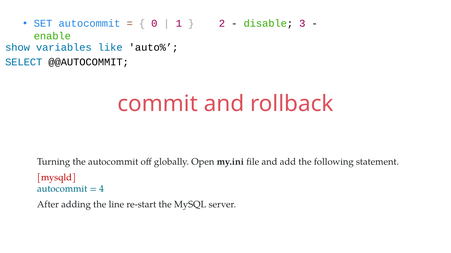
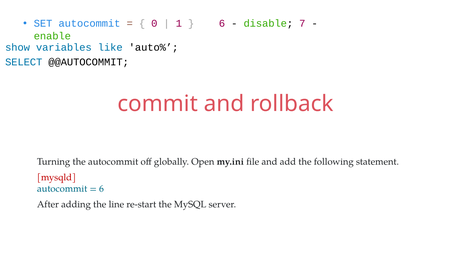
2: 2 -> 6 (222, 24)
3: 3 -> 7 (302, 24)
4: 4 -> 6 (101, 189)
